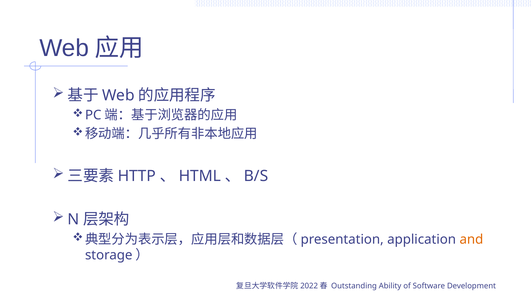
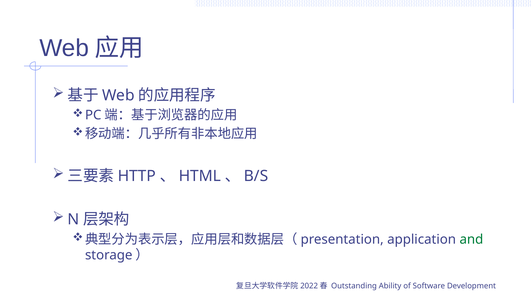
and colour: orange -> green (471, 239)
